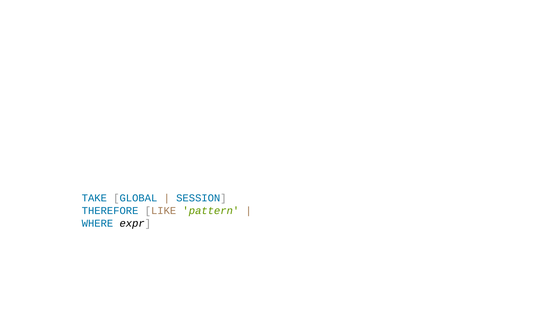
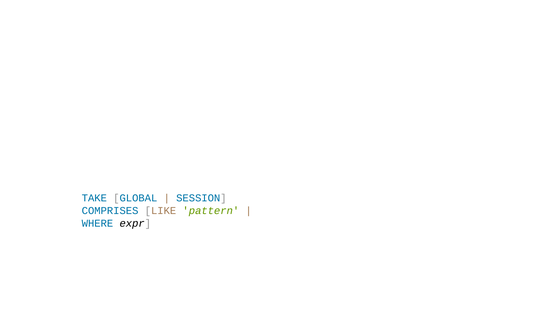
THEREFORE: THEREFORE -> COMPRISES (110, 211)
